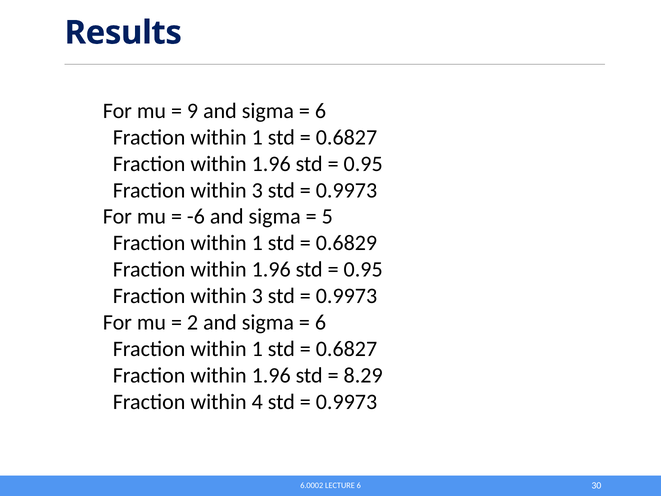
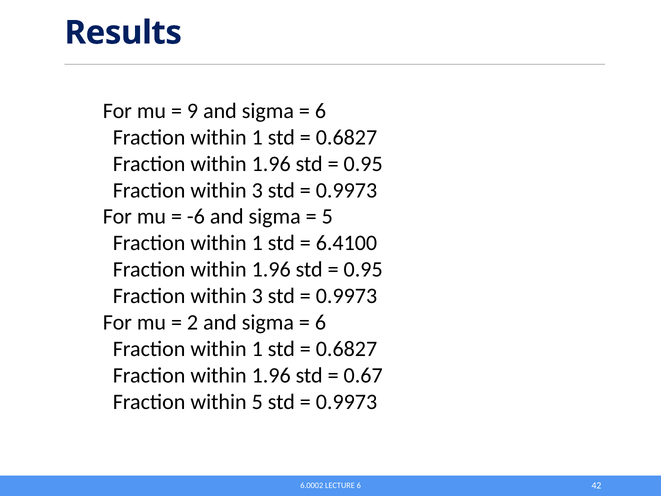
0.6829: 0.6829 -> 6.4100 (346, 243)
8.29: 8.29 -> 0.67 (363, 375)
within 4: 4 -> 5 (257, 402)
30: 30 -> 42 (596, 485)
